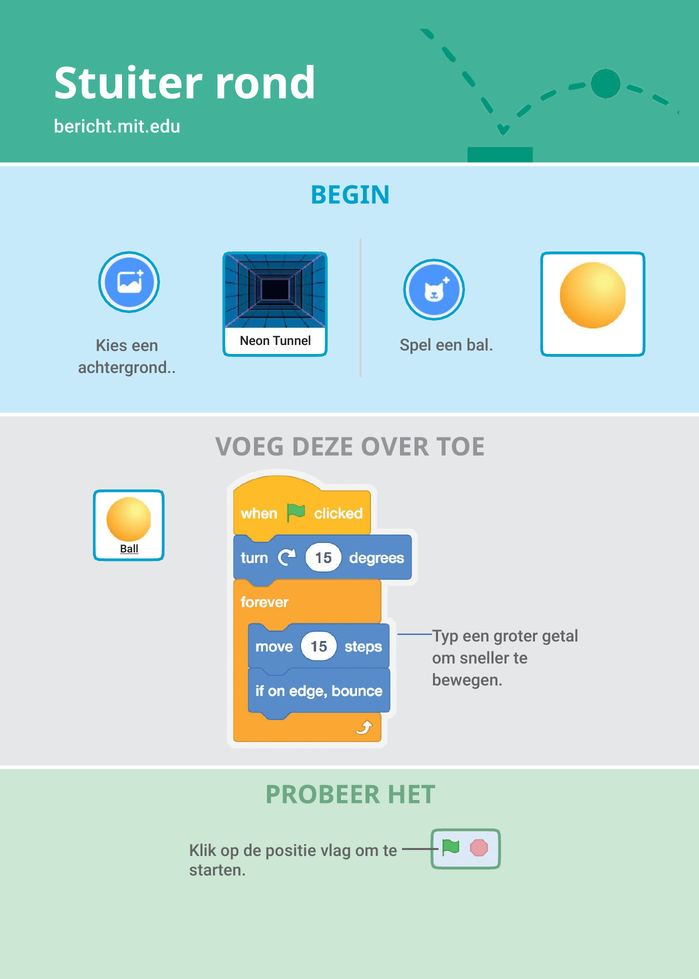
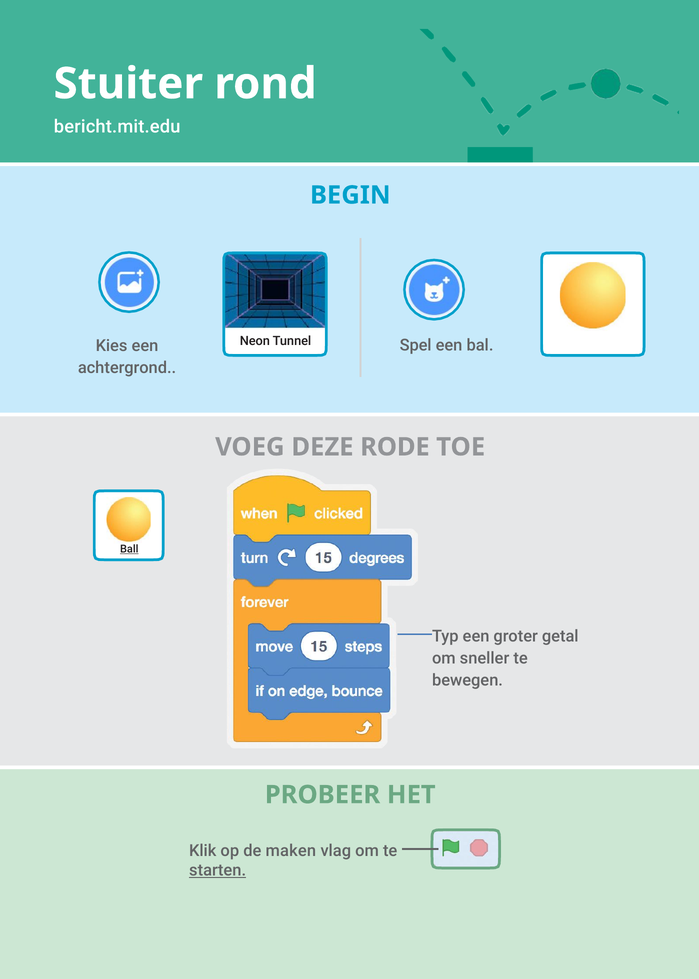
OVER: OVER -> RODE (395, 447)
positie: positie -> maken (291, 851)
starten underline: none -> present (218, 870)
